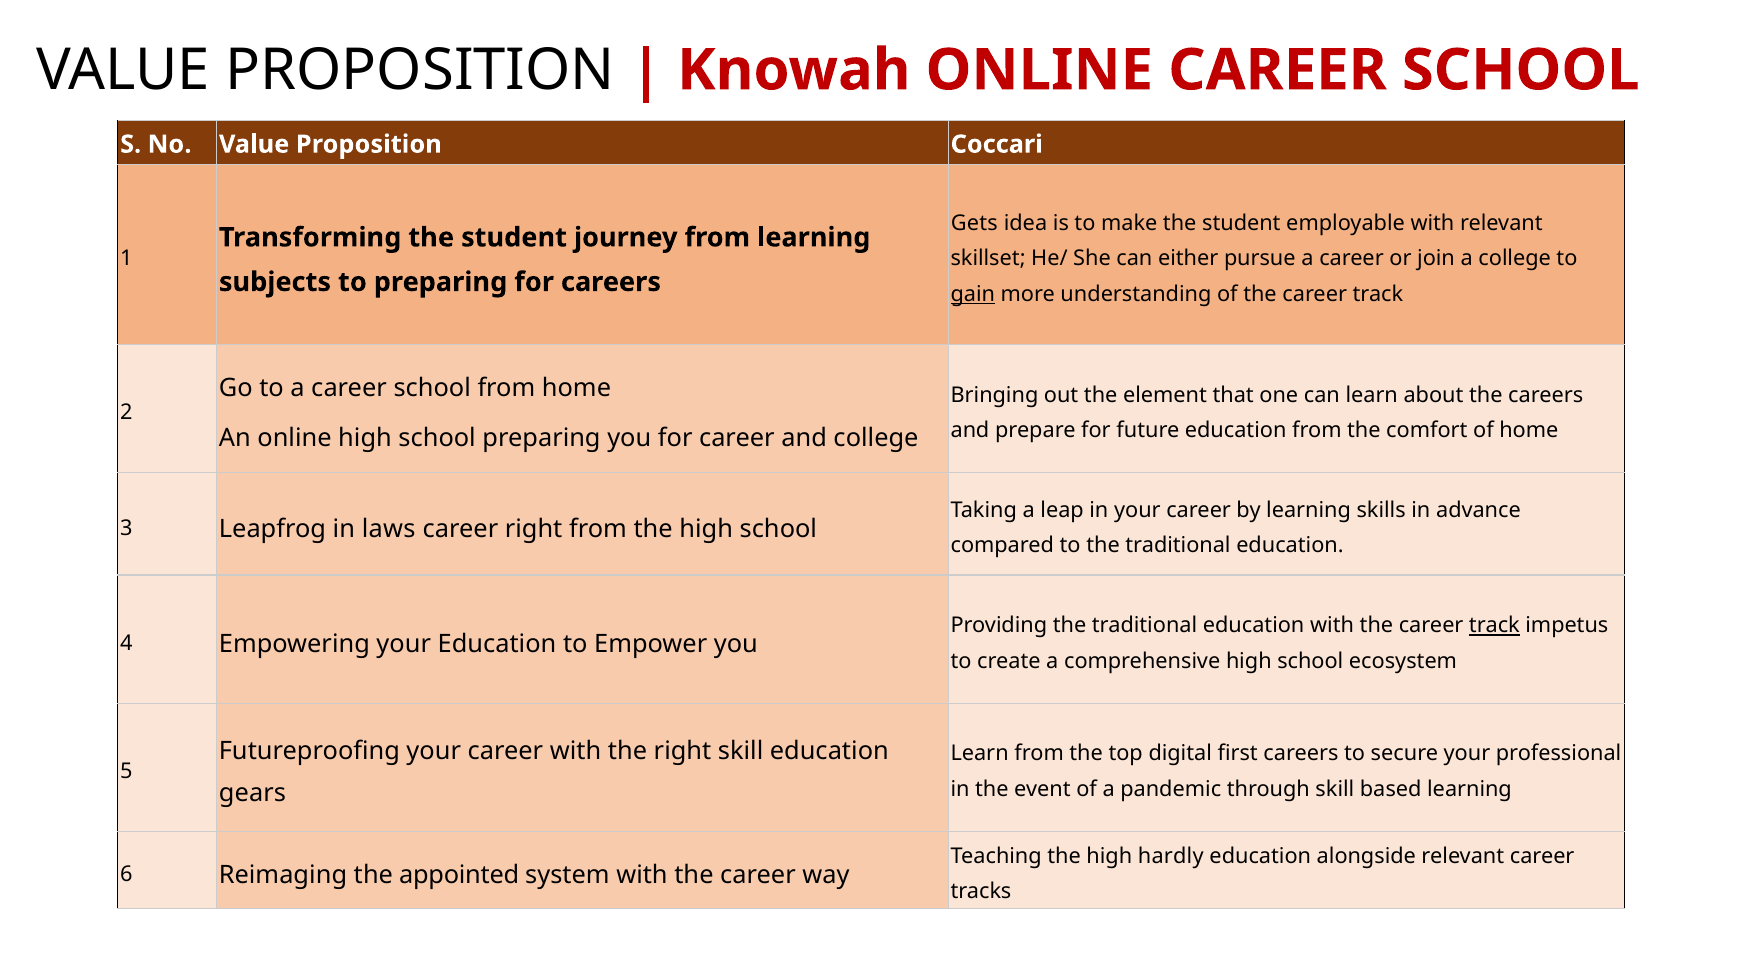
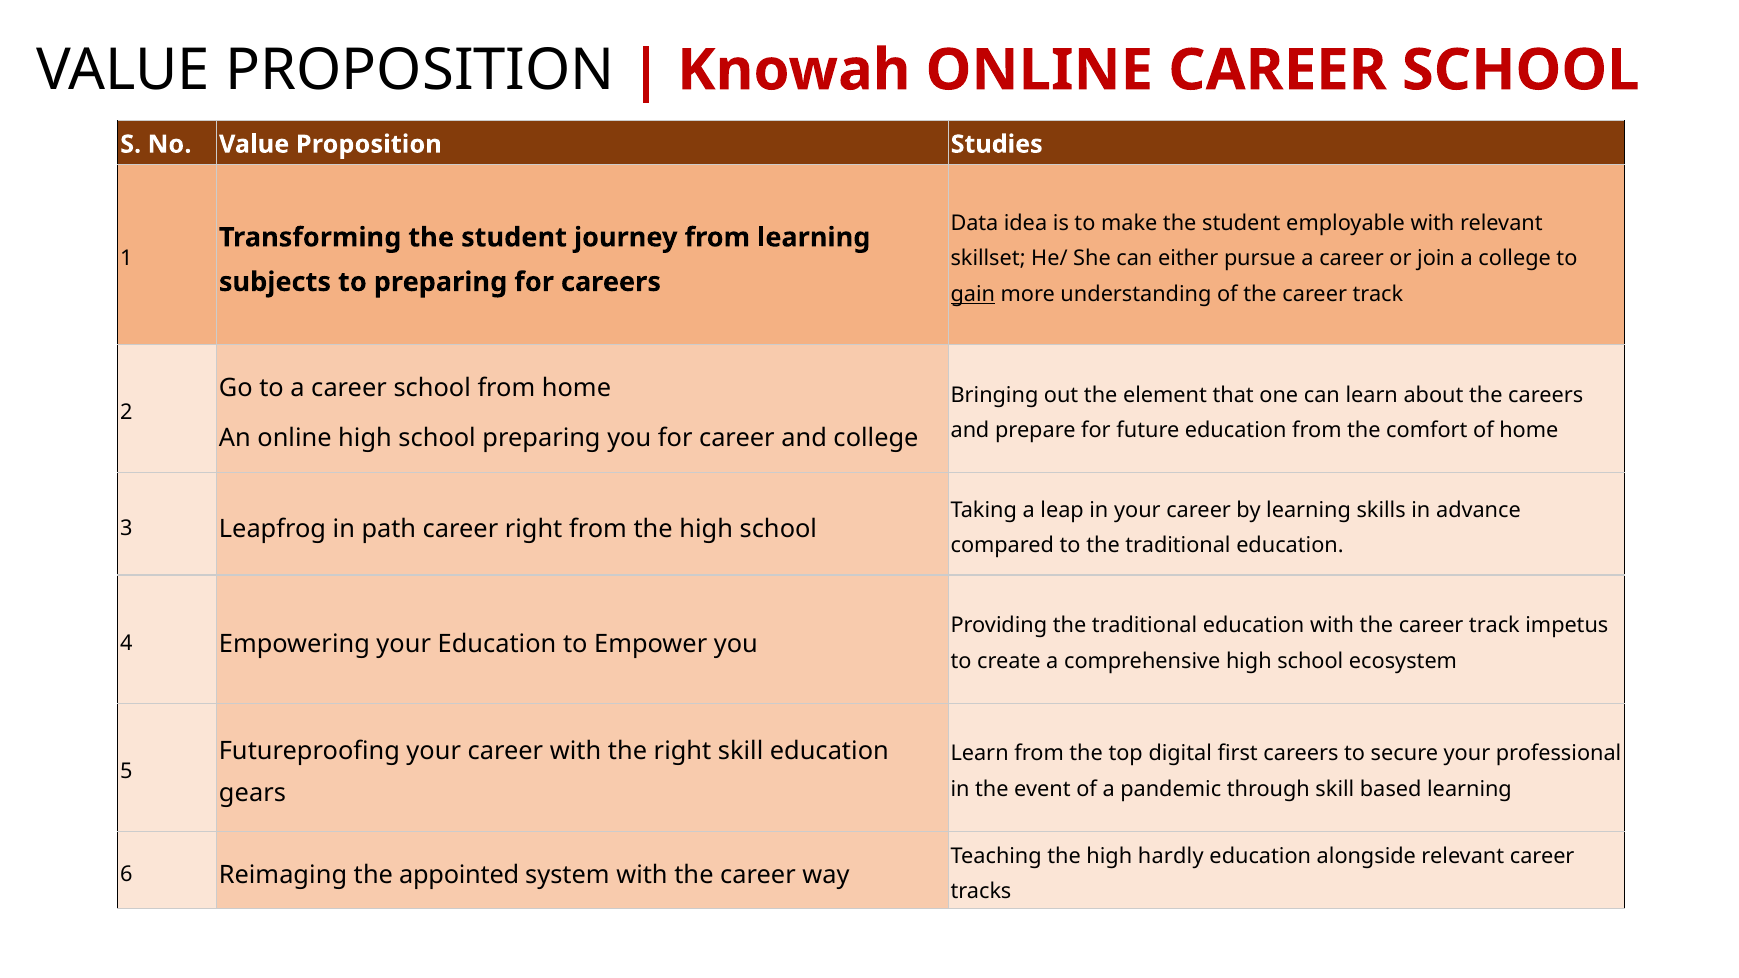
Coccari: Coccari -> Studies (997, 144)
Gets: Gets -> Data (974, 223)
laws: laws -> path (389, 529)
track underline: present -> none (1494, 626)
